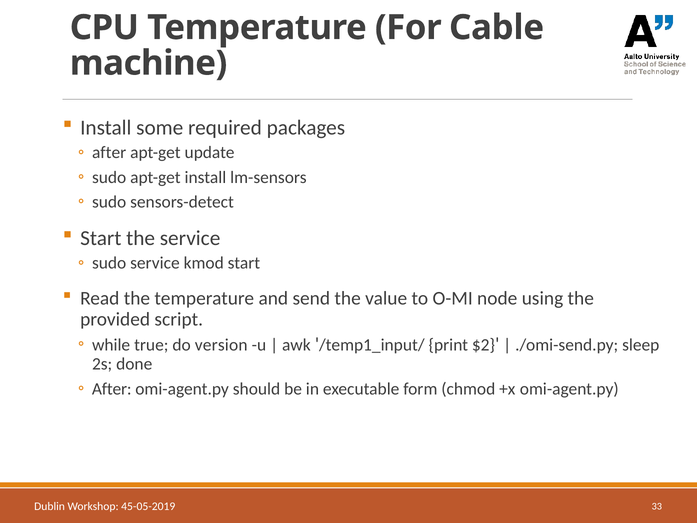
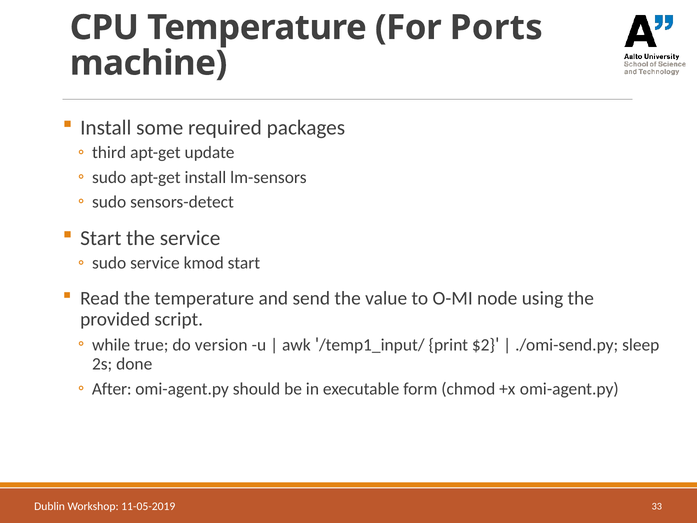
Cable: Cable -> Ports (496, 28)
after: after -> third (109, 153)
45-05-2019: 45-05-2019 -> 11-05-2019 (148, 506)
